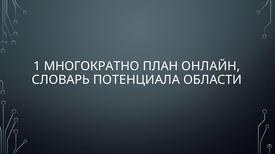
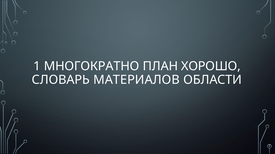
ОНЛАЙН: ОНЛАЙН -> ХОРОШО (211, 67)
ПОТЕНЦИАЛА: ПОТЕНЦИАЛА -> МАТЕРИАЛОВ (136, 80)
